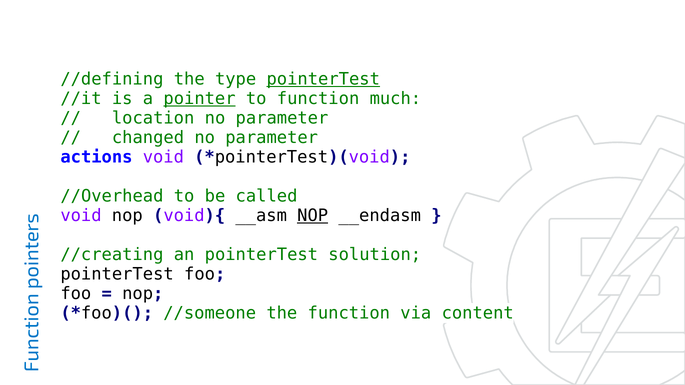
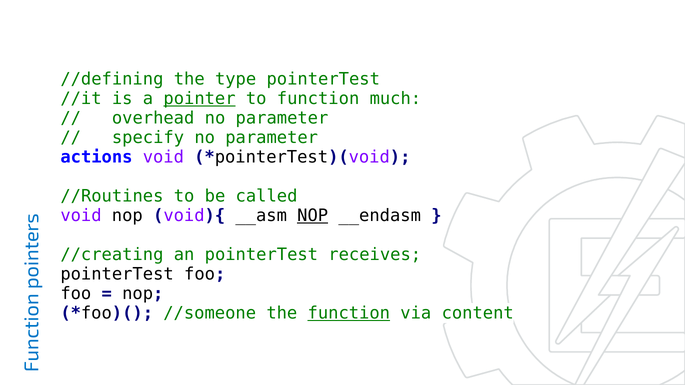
pointerTest underline: present -> none (323, 79)
location: location -> overhead (153, 118)
changed: changed -> specify (148, 138)
//Overhead: //Overhead -> //Routines (112, 196)
solution: solution -> receives (375, 255)
function underline: none -> present (349, 313)
